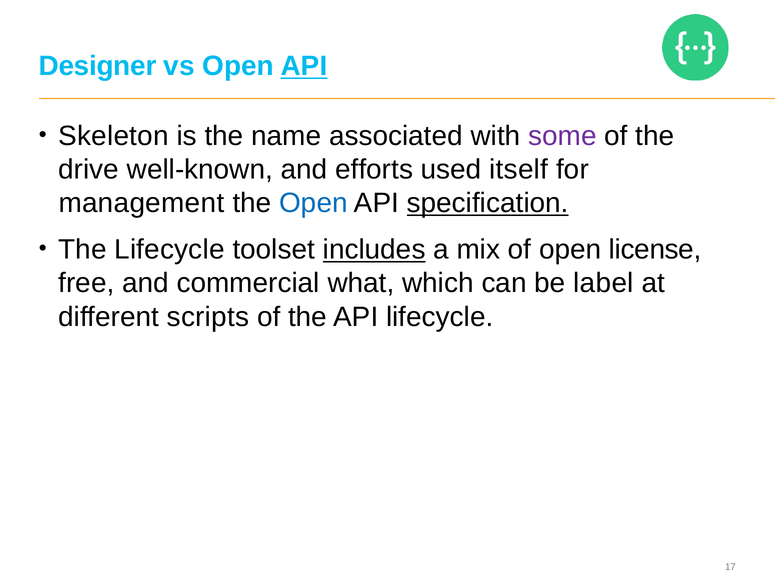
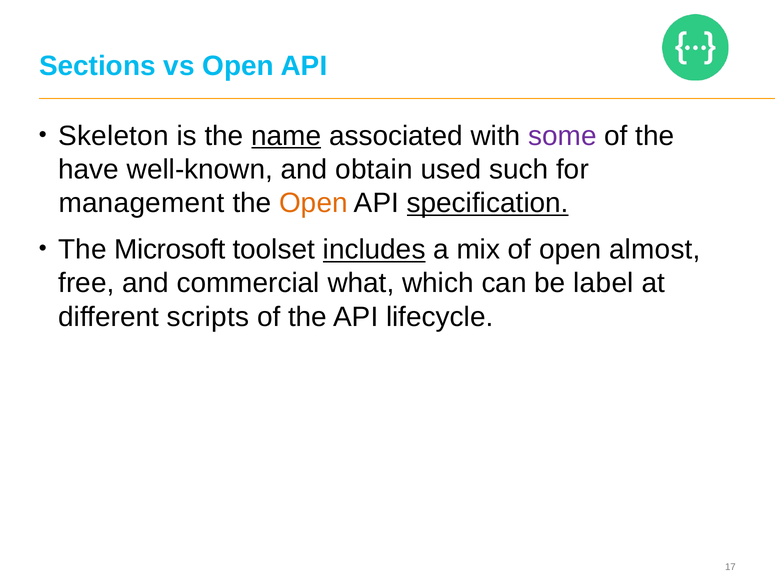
Designer: Designer -> Sections (97, 66)
API underline: present -> none (304, 66)
name underline: none -> present (286, 136)
drive: drive -> have (89, 170)
efforts: efforts -> obtain (374, 170)
itself: itself -> such (519, 170)
Open colour: blue -> orange (313, 203)
The Lifecycle: Lifecycle -> Microsoft (170, 250)
license: license -> almost (655, 250)
